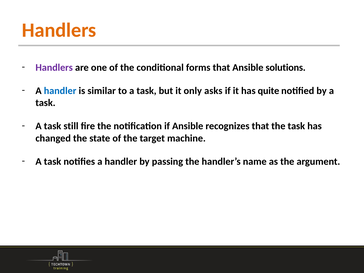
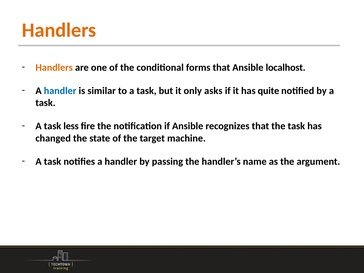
Handlers colour: purple -> orange (54, 67)
solutions: solutions -> localhost (286, 67)
still: still -> less (71, 126)
